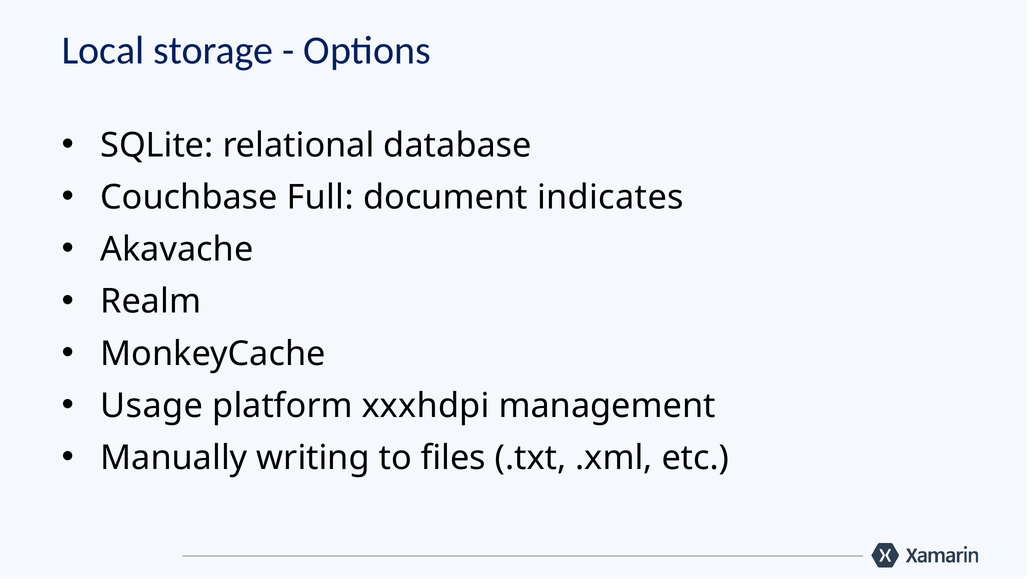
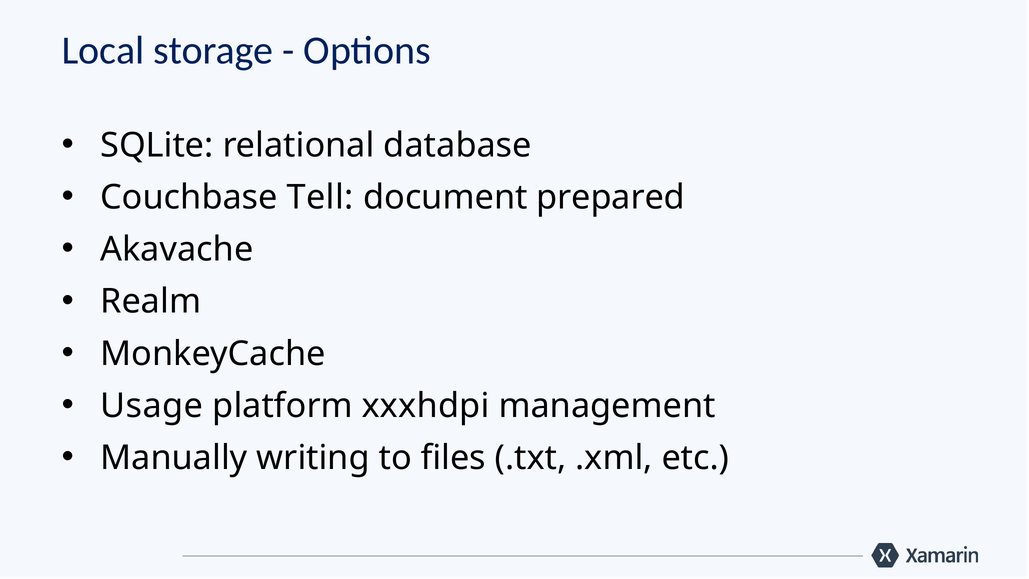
Full: Full -> Tell (320, 197)
indicates: indicates -> prepared (611, 197)
